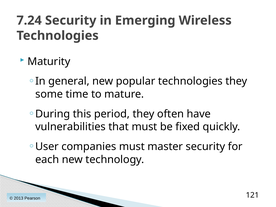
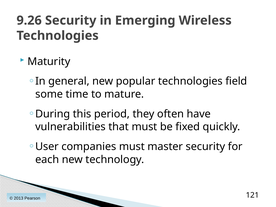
7.24: 7.24 -> 9.26 (29, 20)
technologies they: they -> field (236, 81)
